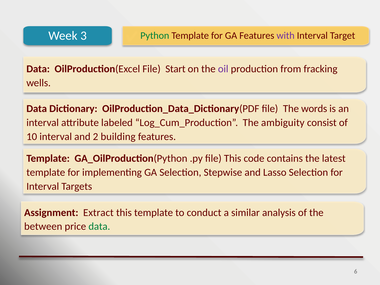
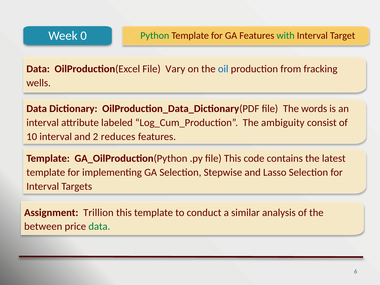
3: 3 -> 0 (84, 36)
with colour: purple -> green (286, 36)
Start: Start -> Vary (175, 69)
oil colour: purple -> blue (223, 69)
building: building -> reduces (118, 137)
Extract: Extract -> Trillion (98, 213)
